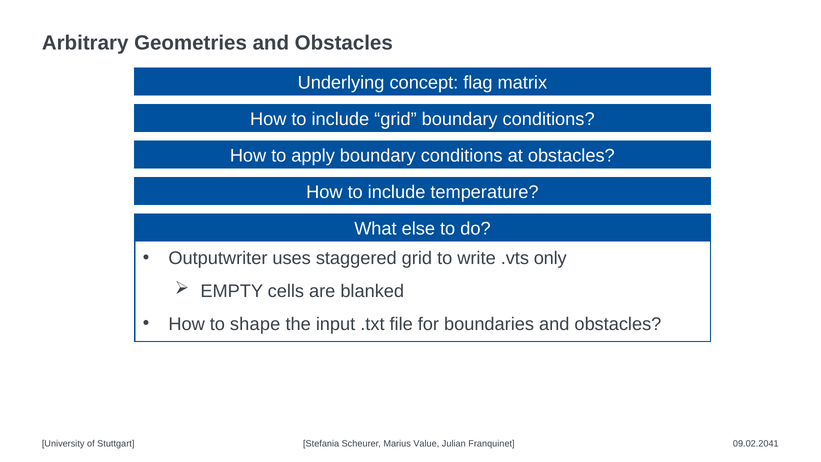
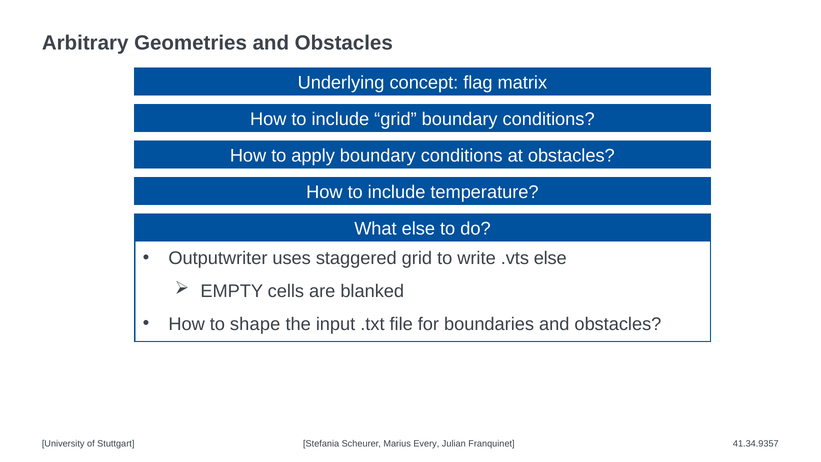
.vts only: only -> else (550, 258)
Value: Value -> Every (426, 444)
09.02.2041: 09.02.2041 -> 41.34.9357 (756, 444)
